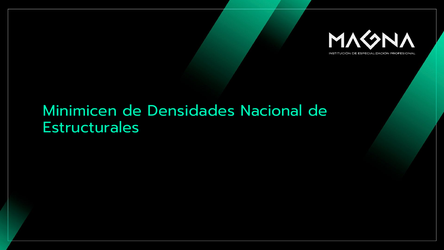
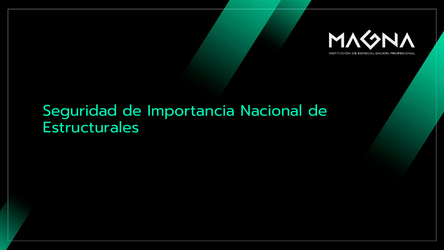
Minimicen: Minimicen -> Seguridad (80, 111)
Densidades: Densidades -> Importancia (191, 111)
